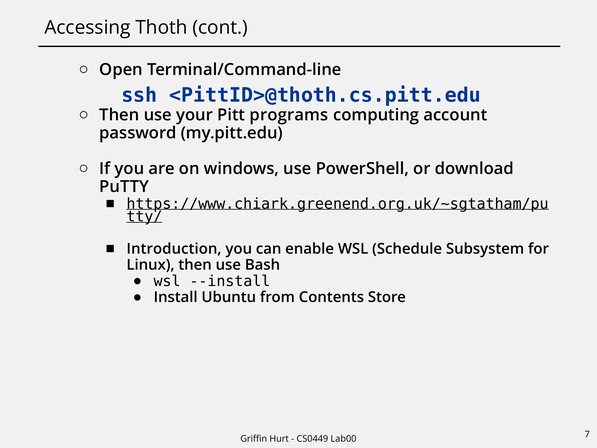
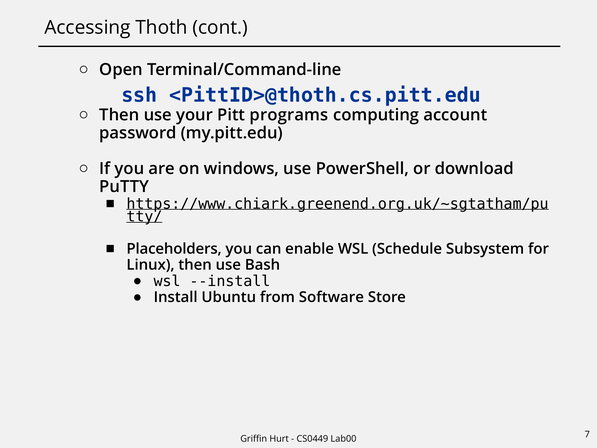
Introduction: Introduction -> Placeholders (174, 249)
Contents: Contents -> Software (331, 297)
